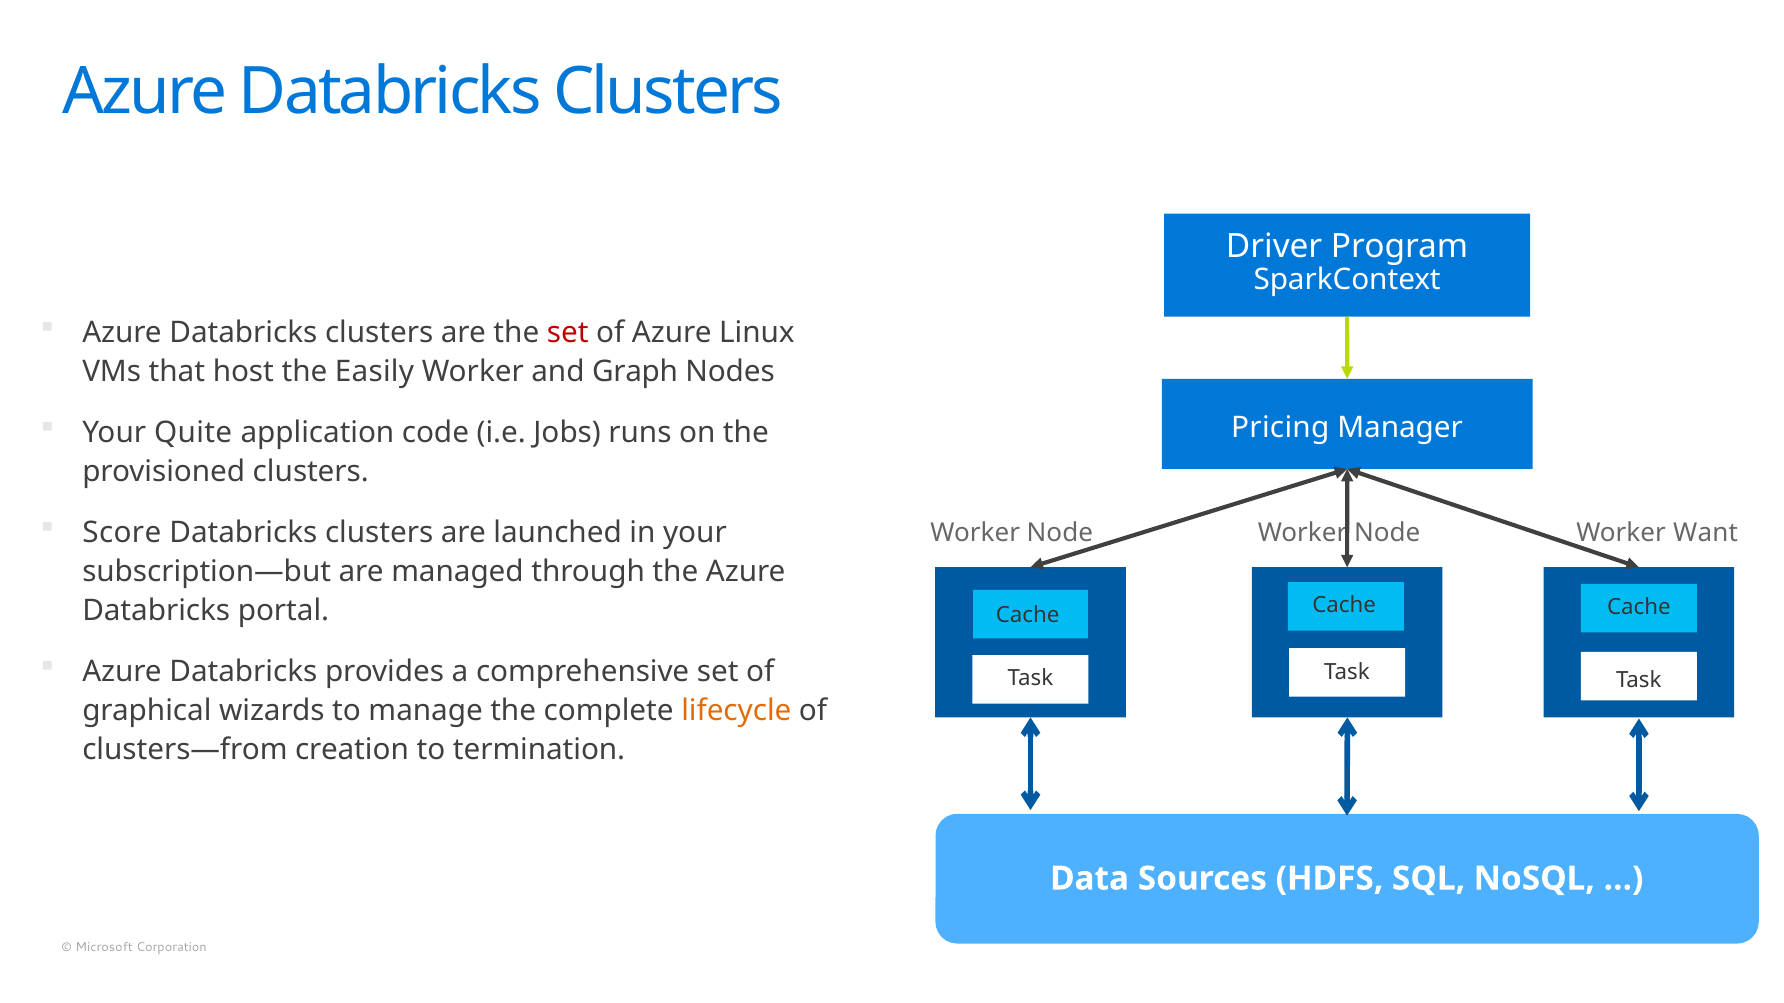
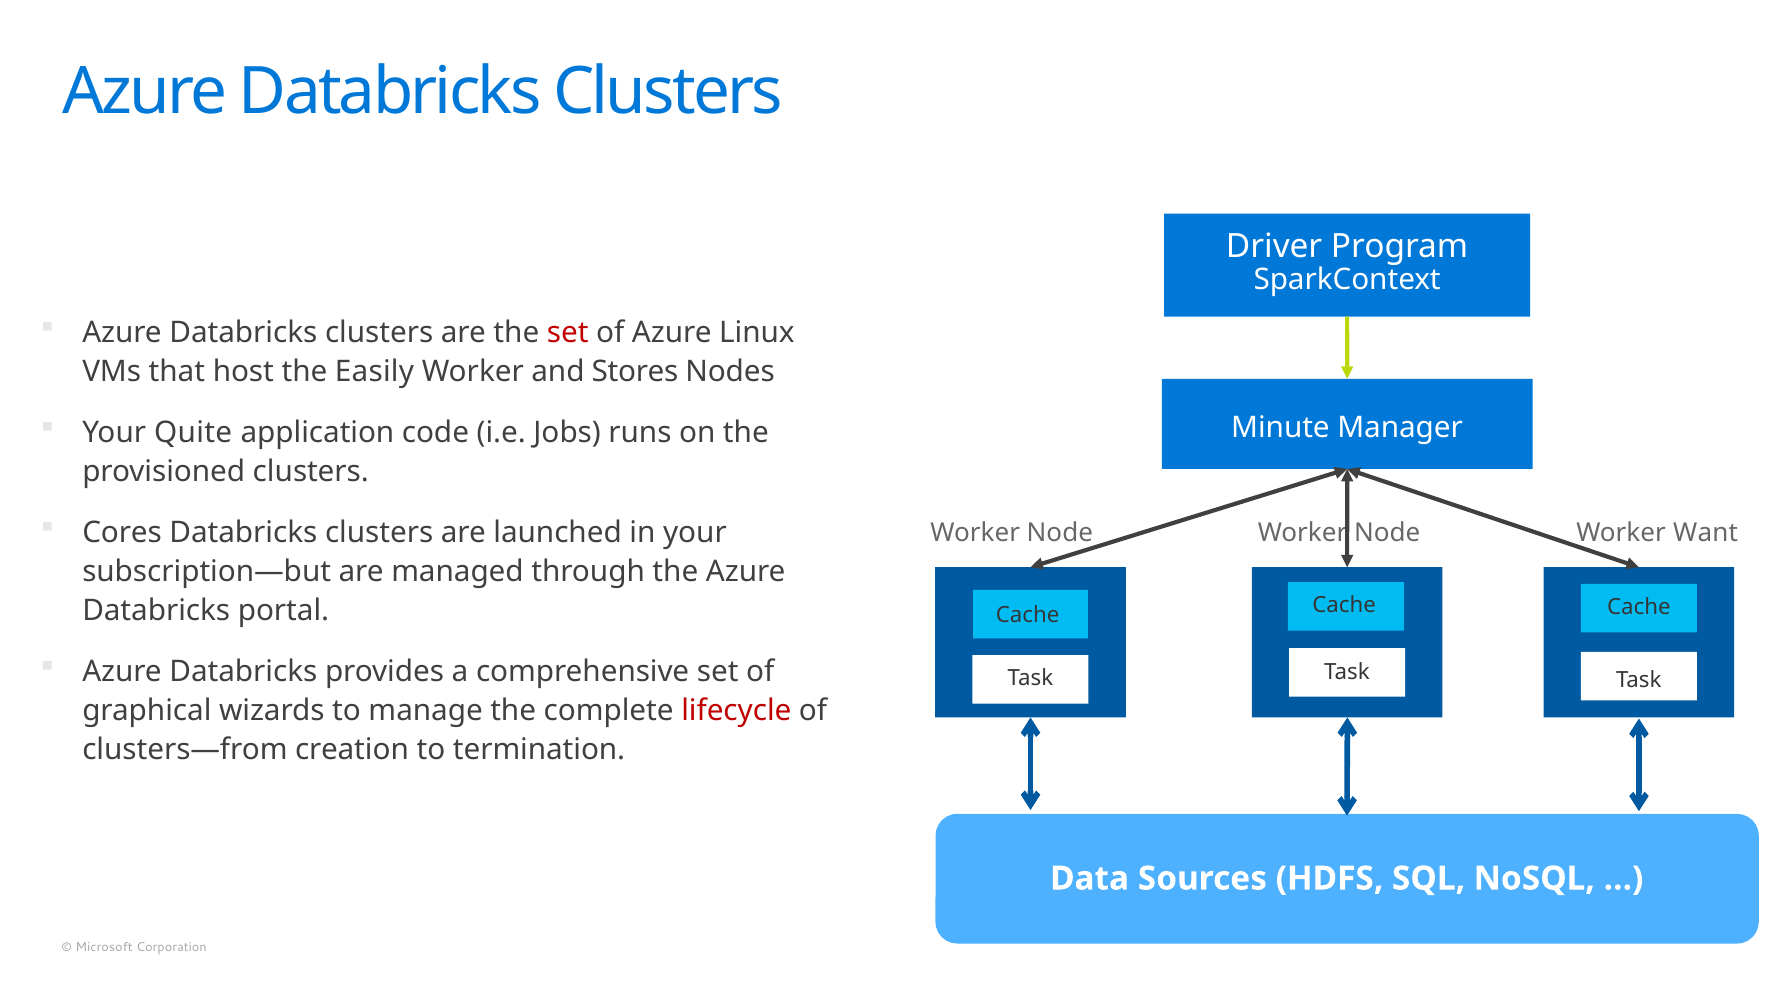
Graph: Graph -> Stores (635, 372)
Pricing: Pricing -> Minute (1280, 427)
Score: Score -> Cores (122, 533)
lifecycle colour: orange -> red (736, 711)
